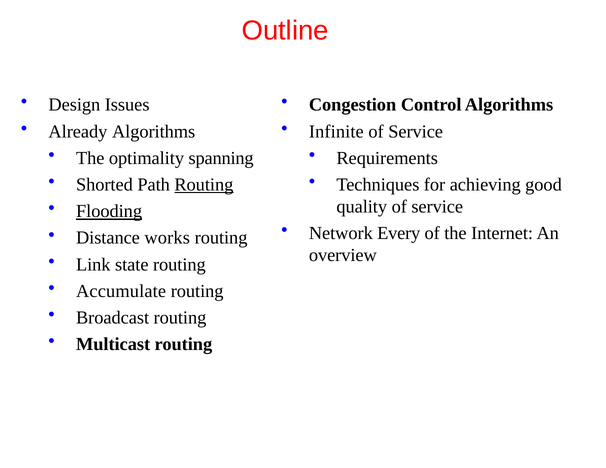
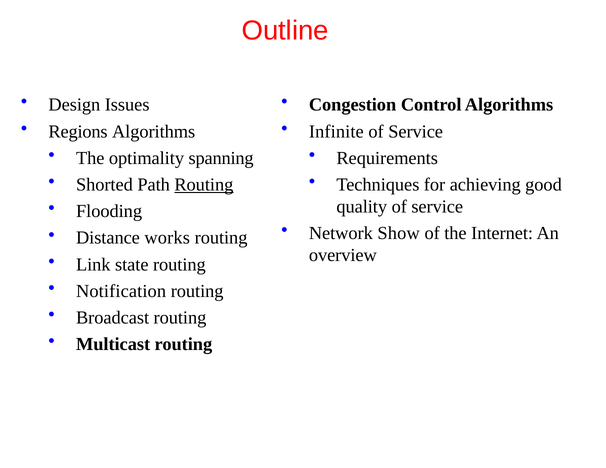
Already: Already -> Regions (78, 132)
Flooding underline: present -> none (109, 211)
Every: Every -> Show (399, 233)
Accumulate: Accumulate -> Notification (121, 291)
